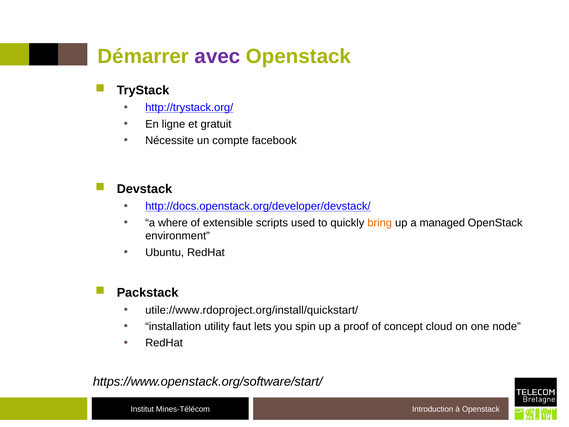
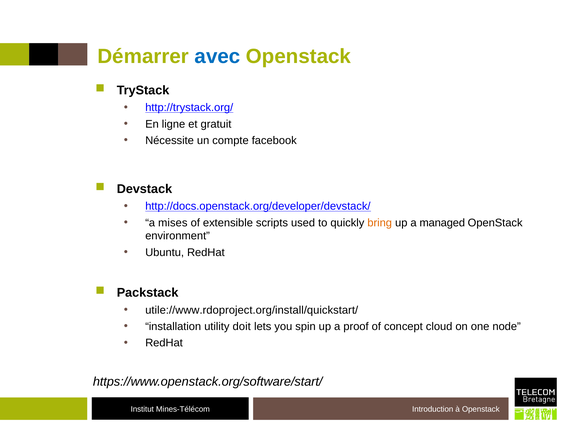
avec colour: purple -> blue (217, 56)
where: where -> mises (173, 223)
faut: faut -> doit (242, 326)
